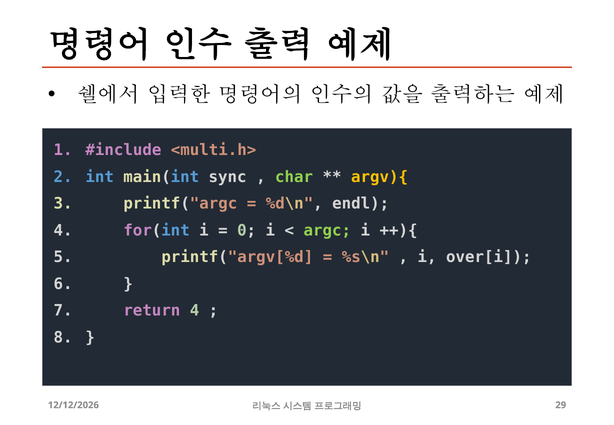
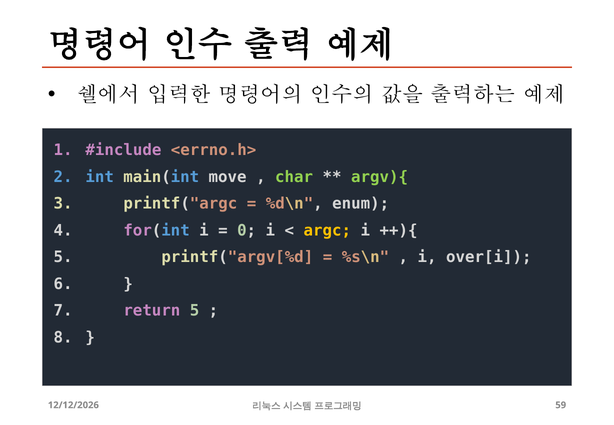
<multi.h>: <multi.h> -> <errno.h> (214, 150)
sync: sync -> move (228, 177)
argv){ colour: yellow -> light green (380, 177)
endl: endl -> enum (361, 204)
argc colour: light green -> yellow (327, 231)
return 4: 4 -> 5 (195, 311)
29: 29 -> 59 (561, 405)
